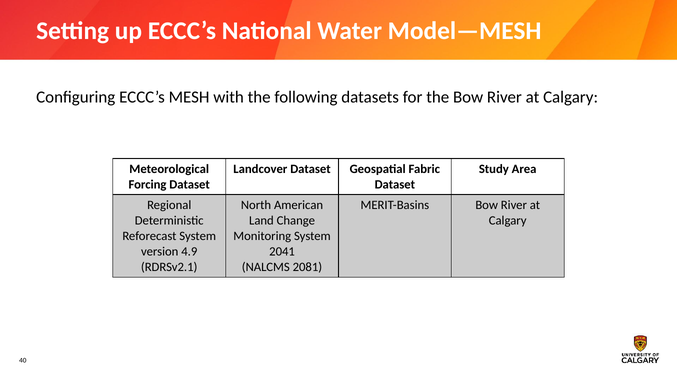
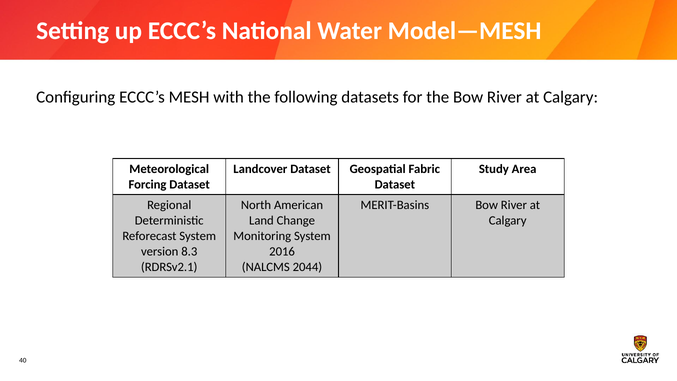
4.9: 4.9 -> 8.3 (189, 251)
2041: 2041 -> 2016 (282, 251)
2081: 2081 -> 2044 (307, 267)
